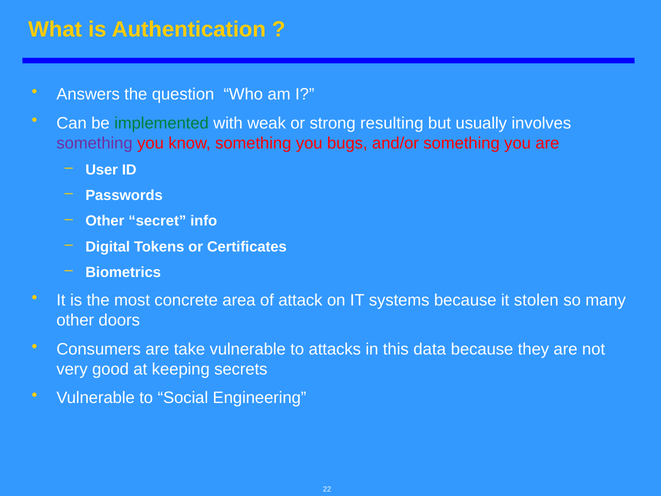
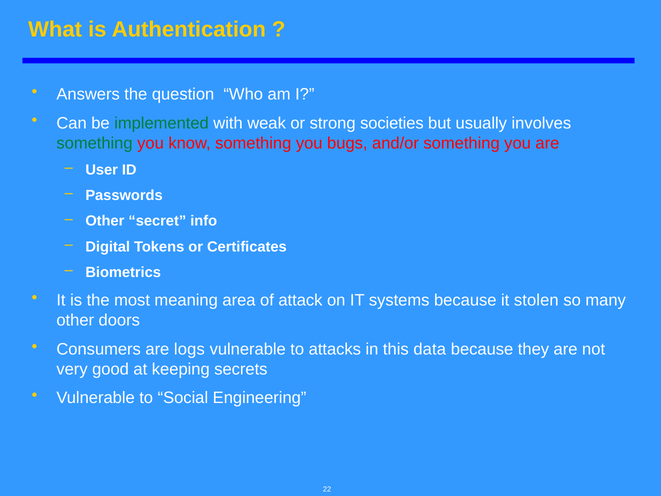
resulting: resulting -> societies (392, 123)
something colour: purple -> green (95, 143)
concrete: concrete -> meaning (186, 300)
take: take -> logs (189, 349)
